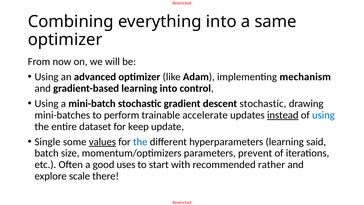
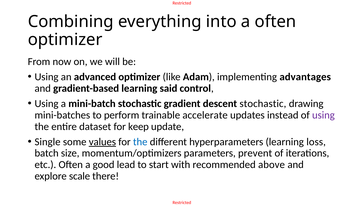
a same: same -> often (275, 22)
mechanism: mechanism -> advantages (305, 77)
learning into: into -> said (169, 88)
instead underline: present -> none (283, 115)
using colour: blue -> purple (323, 115)
said: said -> loss (316, 142)
uses: uses -> lead (126, 164)
rather: rather -> above (272, 164)
